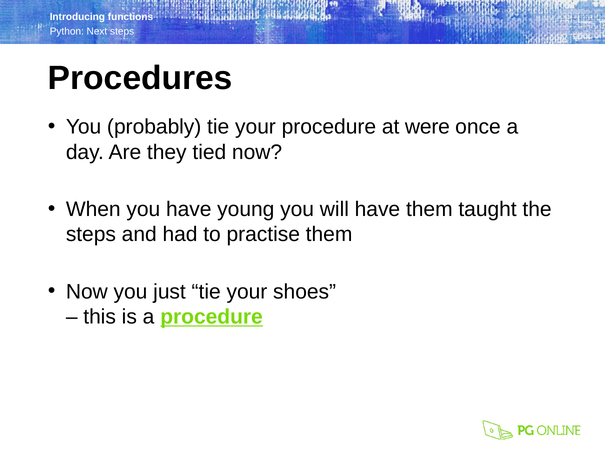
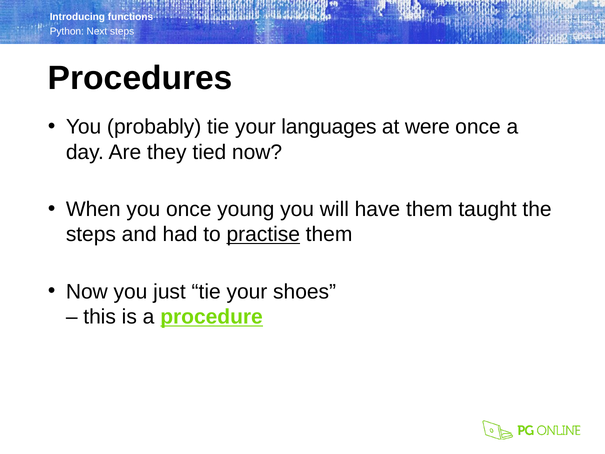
your procedure: procedure -> languages (329, 127)
you have: have -> once (189, 209)
practise underline: none -> present (263, 234)
